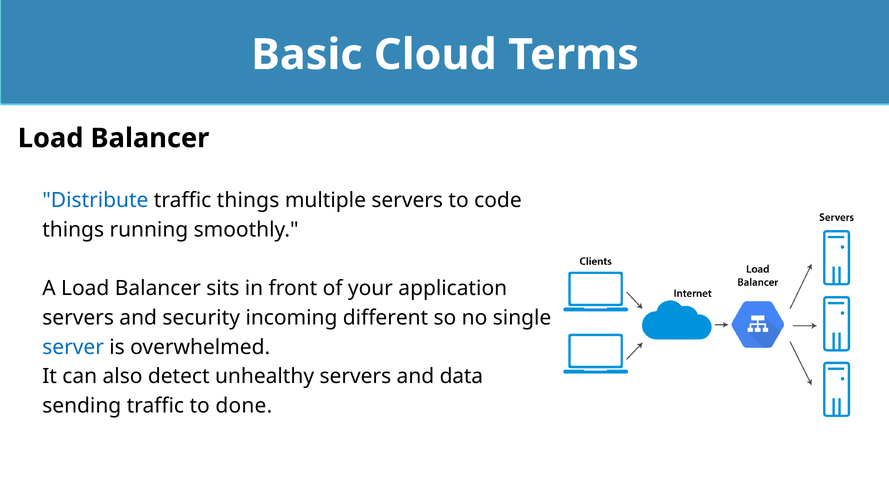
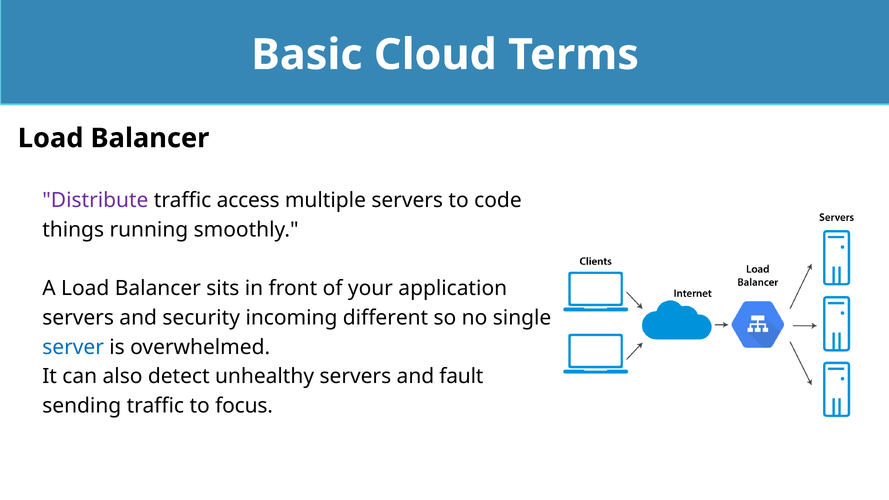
Distribute colour: blue -> purple (95, 200)
traffic things: things -> access (248, 200)
data: data -> fault (461, 377)
done: done -> focus (244, 406)
